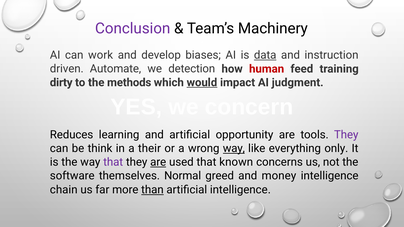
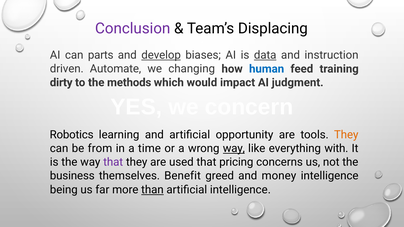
Machinery: Machinery -> Displacing (273, 29)
work: work -> parts (101, 55)
develop underline: none -> present (161, 55)
detection: detection -> changing (192, 69)
human colour: red -> blue (267, 69)
would underline: present -> none (202, 83)
Reduces: Reduces -> Robotics (72, 135)
They colour: purple -> orange (346, 135)
think: think -> from (100, 149)
their: their -> time (149, 149)
only: only -> with (336, 149)
are underline: present -> none (158, 162)
known: known -> pricing (236, 162)
software: software -> business (72, 176)
Normal: Normal -> Benefit (183, 176)
chain: chain -> being (64, 190)
